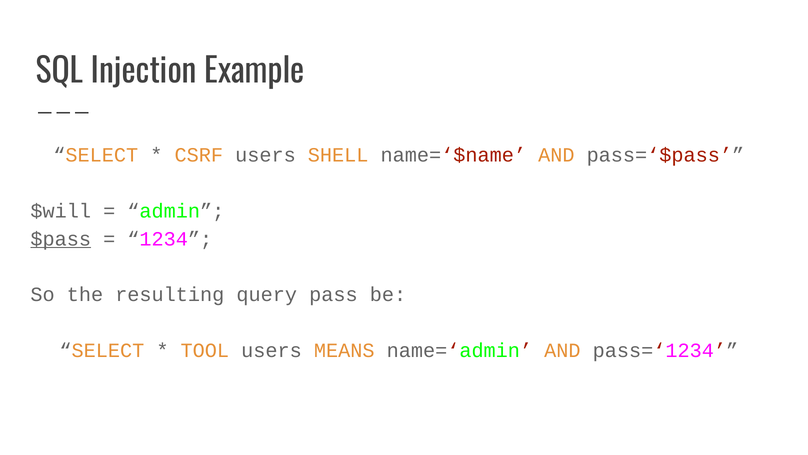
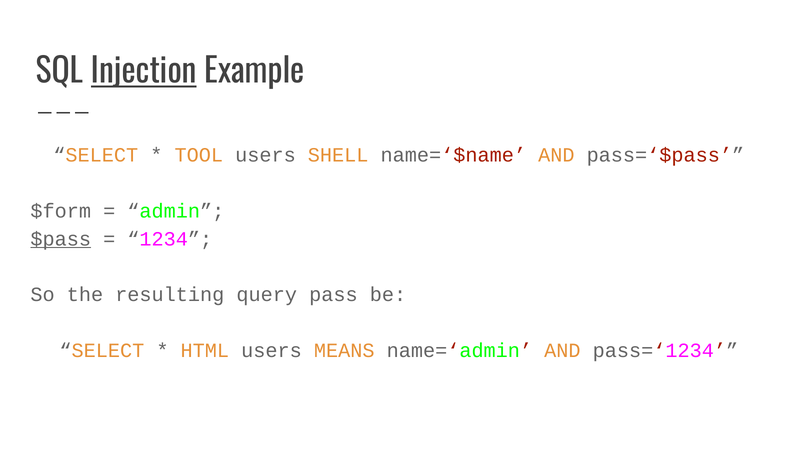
Injection underline: none -> present (144, 72)
CSRF: CSRF -> TOOL (199, 155)
$will: $will -> $form (61, 211)
TOOL: TOOL -> HTML (205, 350)
